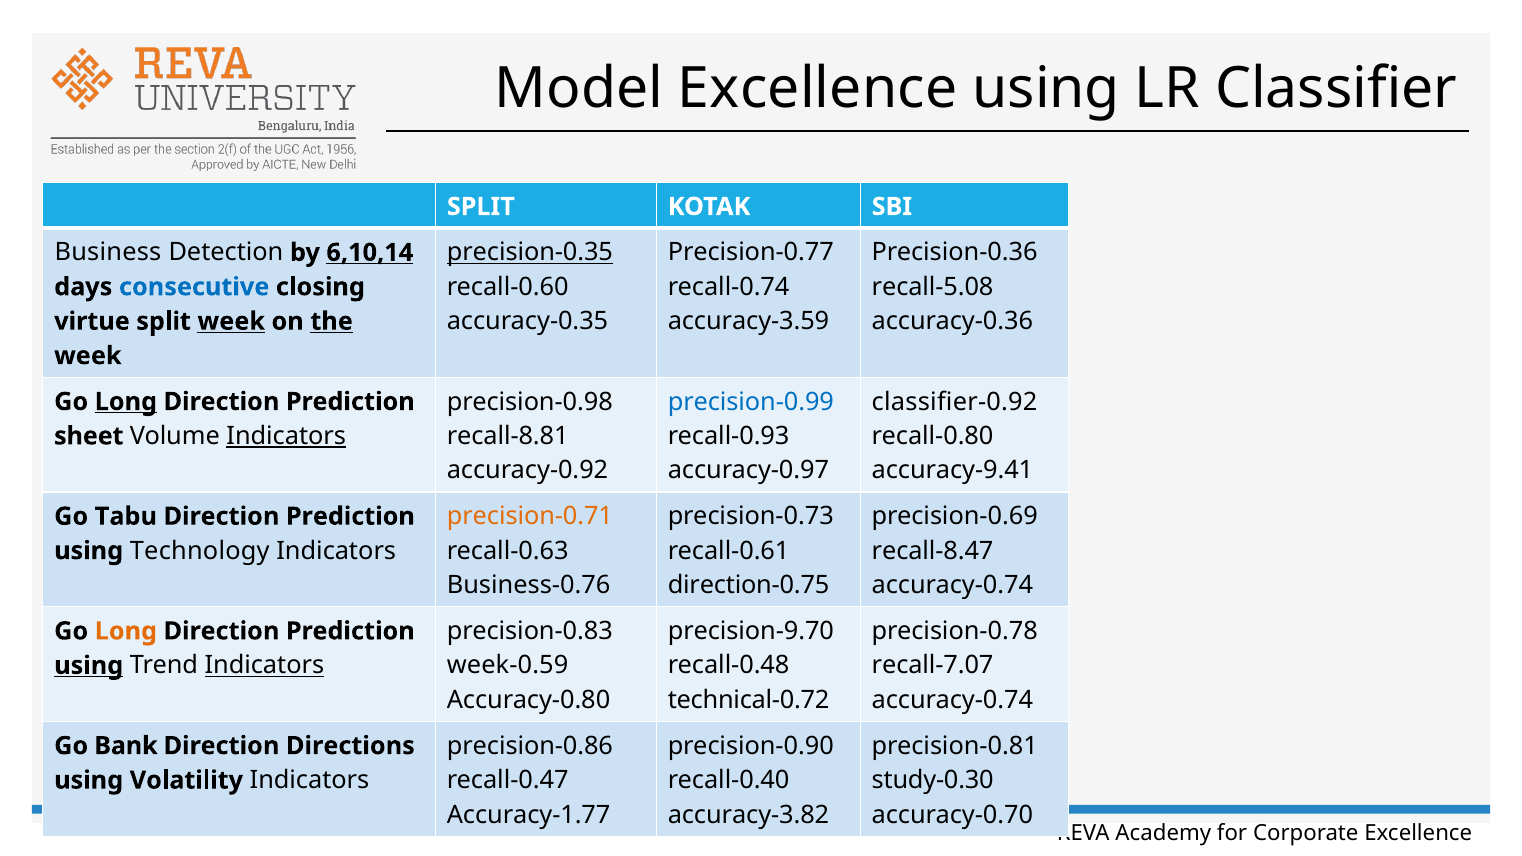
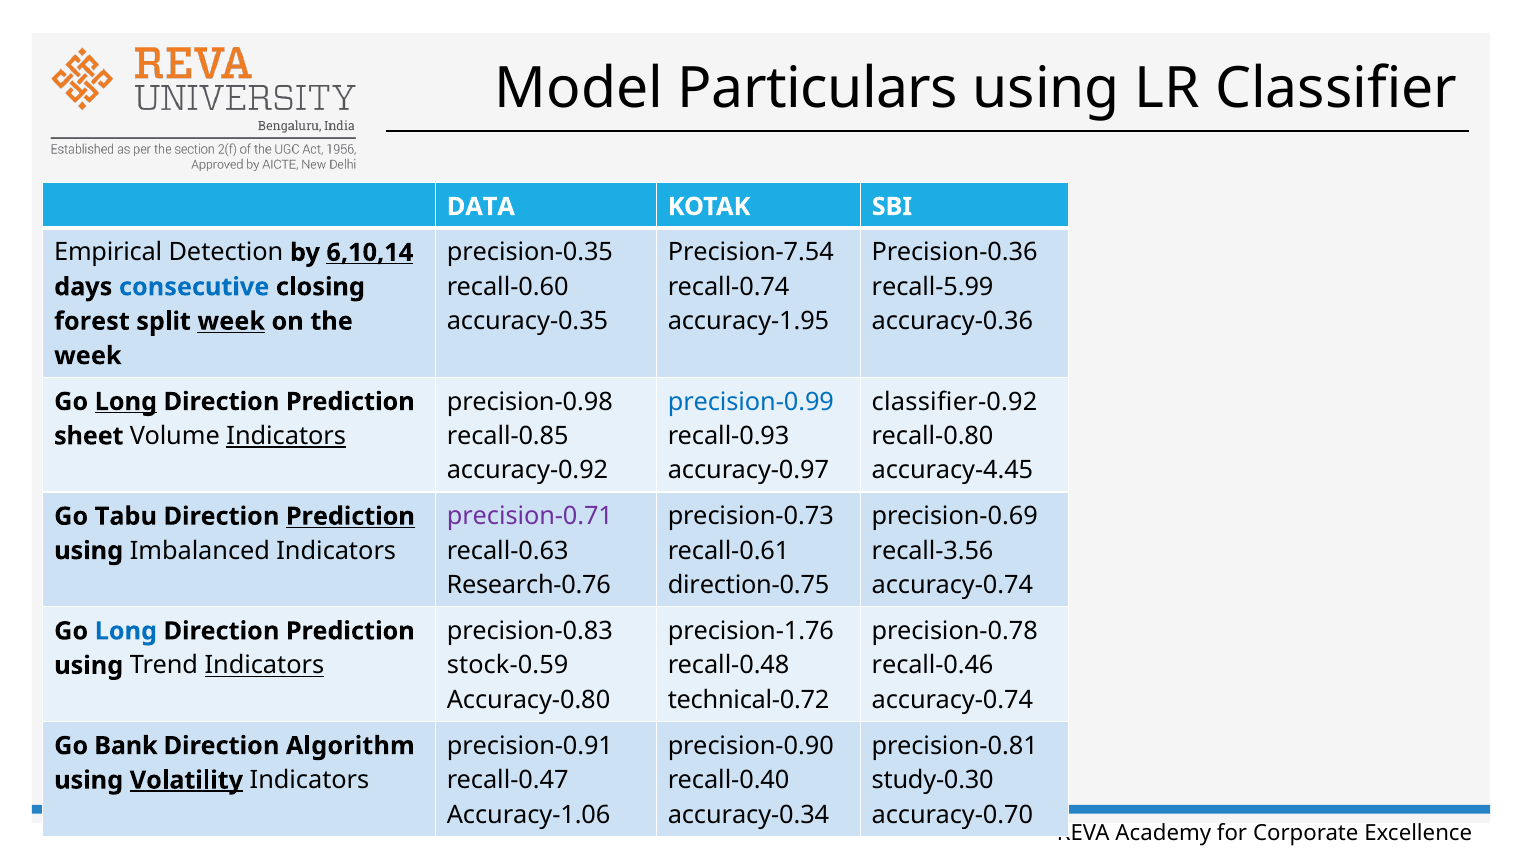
Model Excellence: Excellence -> Particulars (818, 89)
SPLIT: SPLIT -> DATA (481, 207)
Business: Business -> Empirical (108, 253)
precision-0.35 underline: present -> none (530, 253)
Precision-0.77: Precision-0.77 -> Precision-7.54 (751, 253)
recall-5.08: recall-5.08 -> recall-5.99 (933, 287)
accuracy-3.59: accuracy-3.59 -> accuracy-1.95 (749, 321)
virtue: virtue -> forest (92, 321)
the underline: present -> none (332, 321)
recall-8.81: recall-8.81 -> recall-0.85 (508, 436)
accuracy-9.41: accuracy-9.41 -> accuracy-4.45 (952, 471)
precision-0.71 colour: orange -> purple (530, 516)
Prediction underline: none -> present (350, 516)
recall-8.47: recall-8.47 -> recall-3.56 (933, 551)
Technology: Technology -> Imbalanced (200, 551)
Business-0.76: Business-0.76 -> Research-0.76 (529, 585)
precision-9.70: precision-9.70 -> precision-1.76 (751, 631)
Long colour: orange -> blue (126, 631)
week-0.59: week-0.59 -> stock-0.59 (508, 666)
recall-7.07: recall-7.07 -> recall-0.46 (933, 666)
using underline: present -> none (89, 666)
precision-0.86: precision-0.86 -> precision-0.91 (530, 746)
Directions: Directions -> Algorithm (350, 746)
Volatility underline: none -> present (186, 780)
Accuracy-1.77: Accuracy-1.77 -> Accuracy-1.06 (529, 815)
accuracy-3.82: accuracy-3.82 -> accuracy-0.34 (749, 815)
